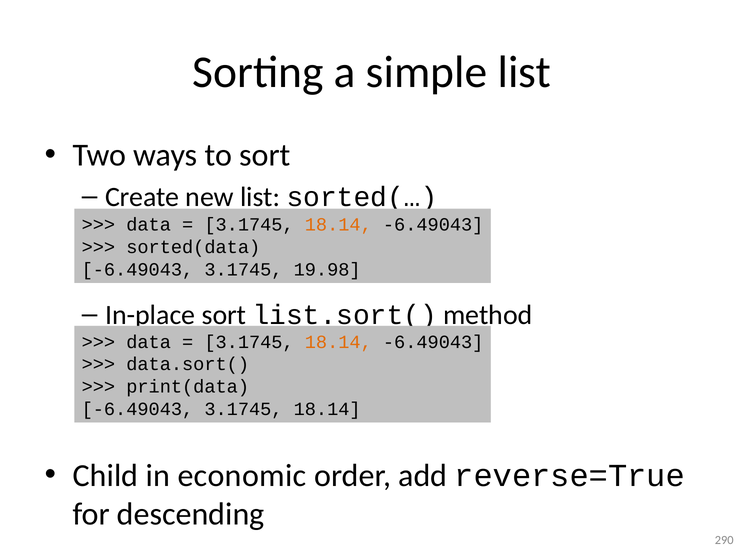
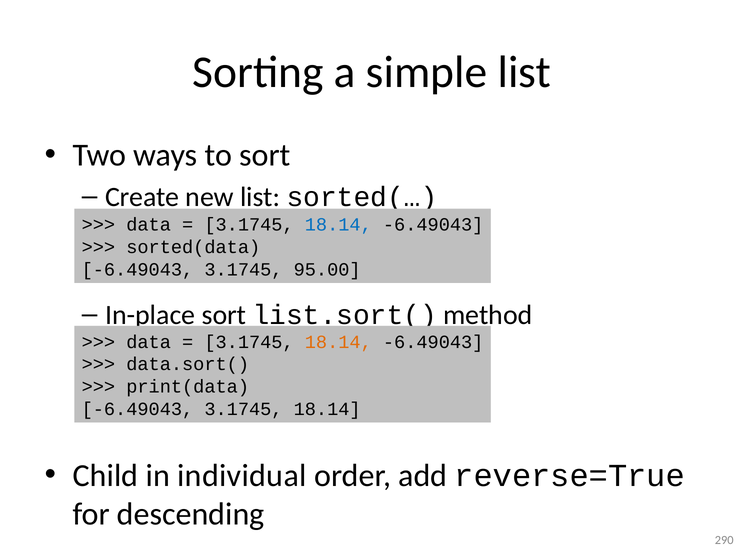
18.14 colour: orange -> blue (338, 225)
19.98: 19.98 -> 95.00 (327, 269)
economic: economic -> individual (242, 476)
